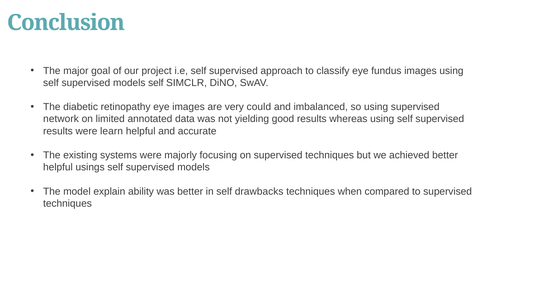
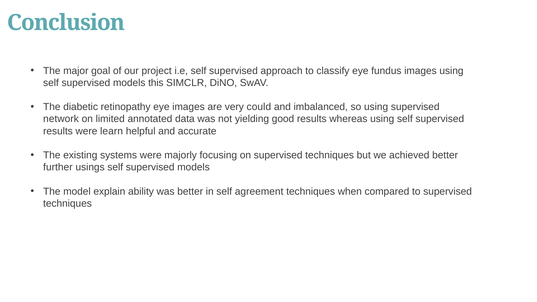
models self: self -> this (156, 83)
helpful: helpful -> further (58, 167)
drawbacks: drawbacks -> agreement (259, 192)
